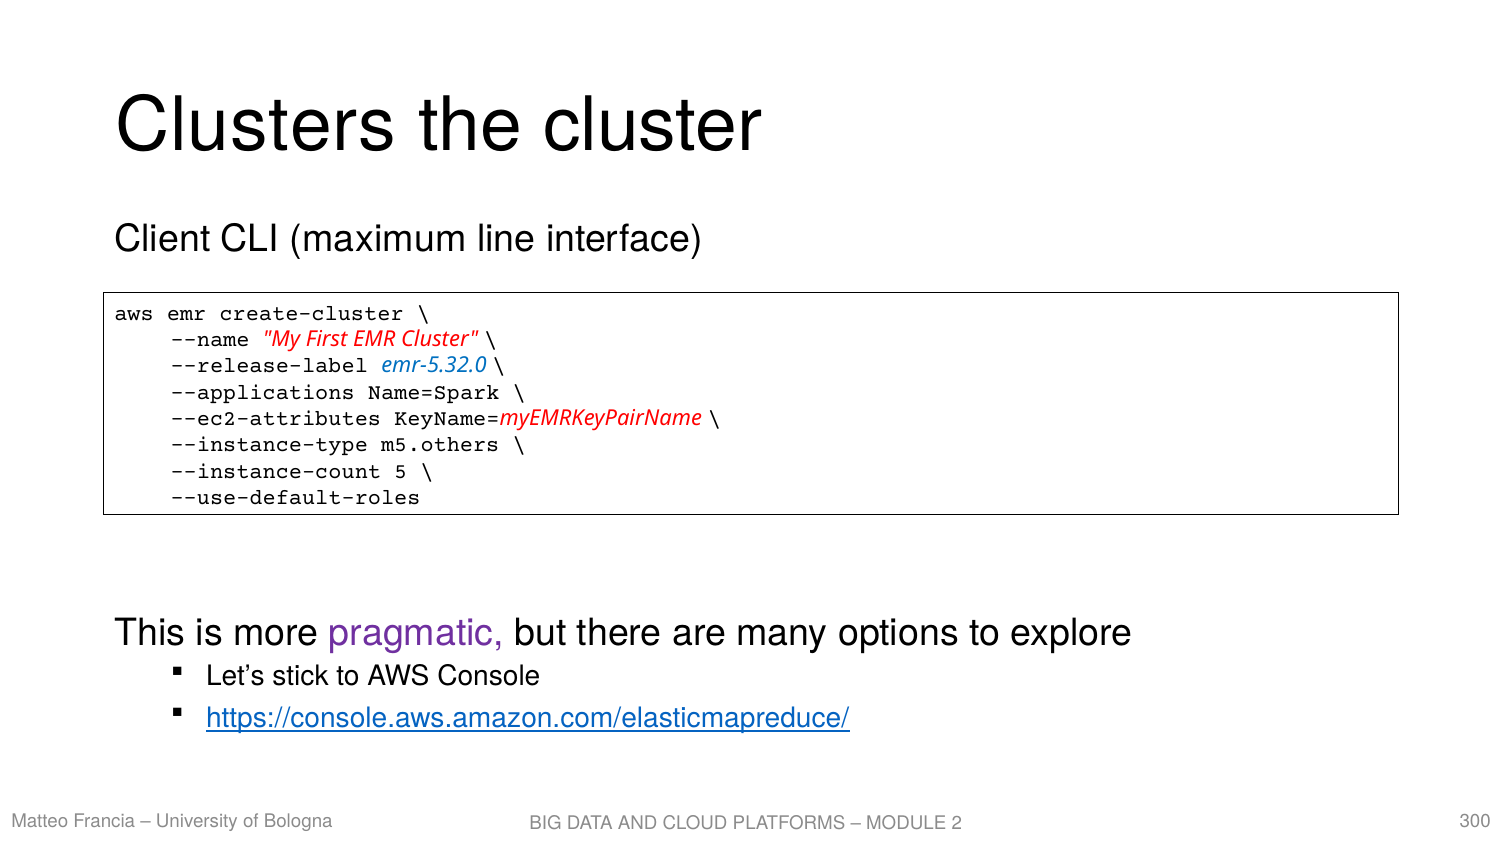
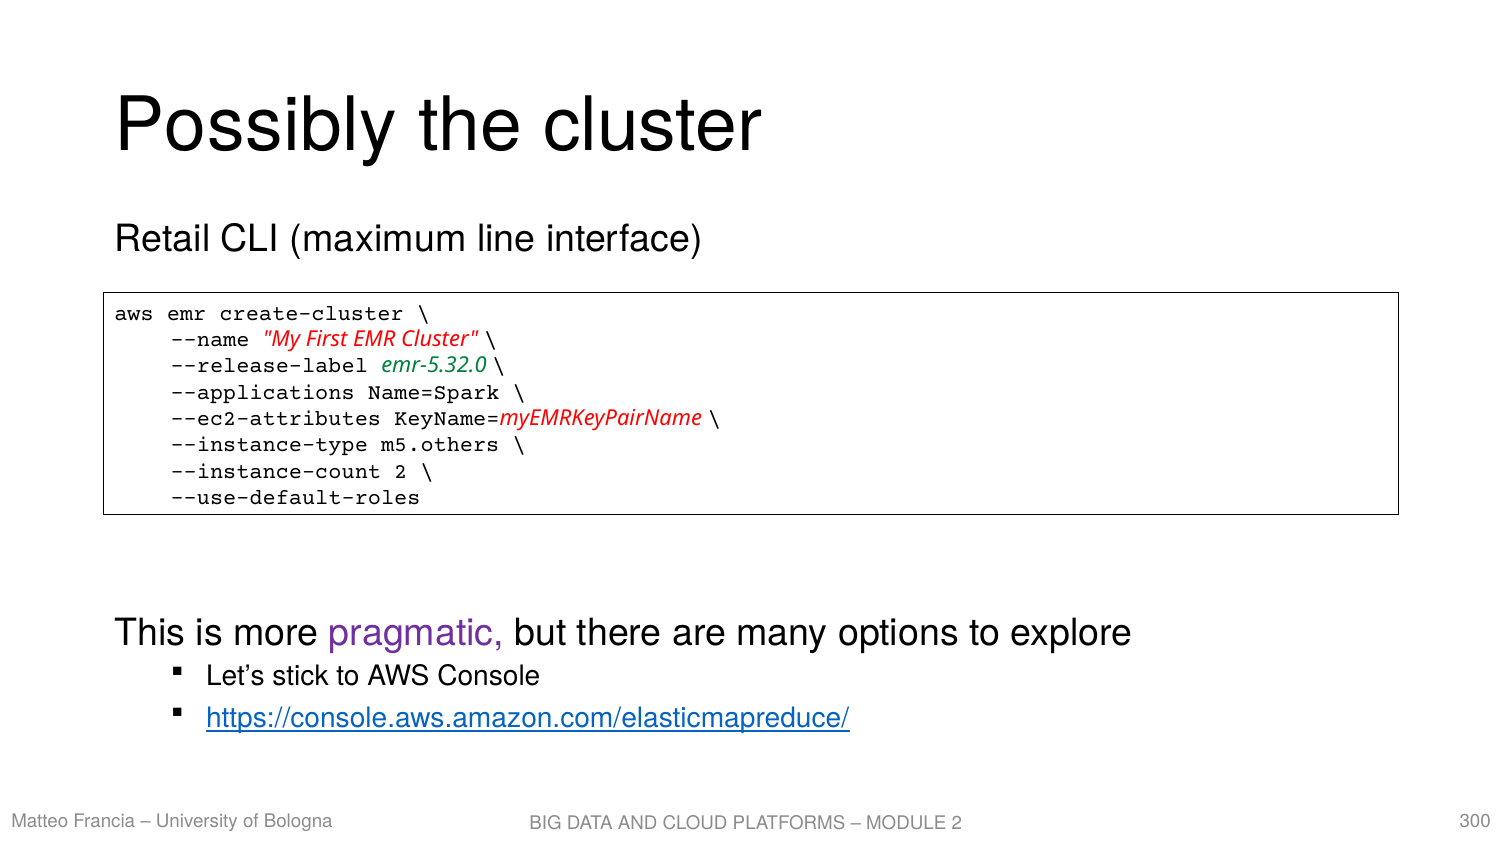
Clusters: Clusters -> Possibly (256, 126)
Client: Client -> Retail (163, 239)
emr-5.32.0 colour: blue -> green (434, 366)
--instance-count 5: 5 -> 2 (401, 471)
